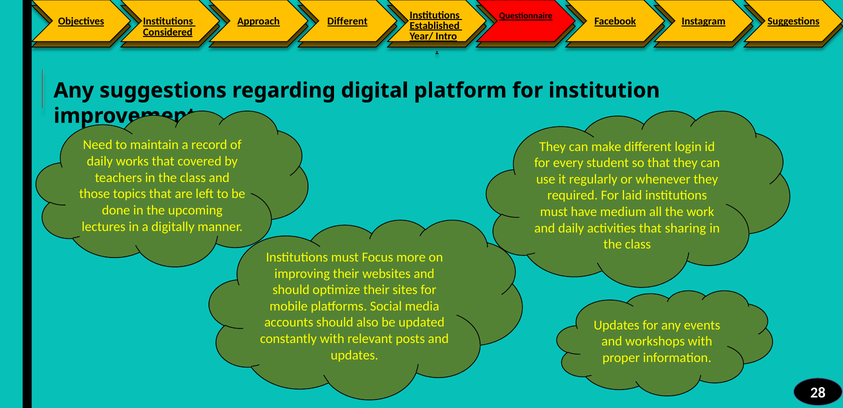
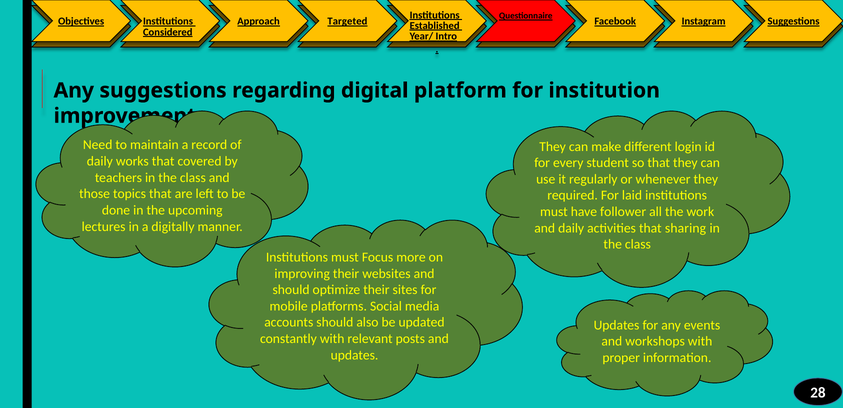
Approach Different: Different -> Targeted (347, 21)
medium: medium -> follower (623, 212)
